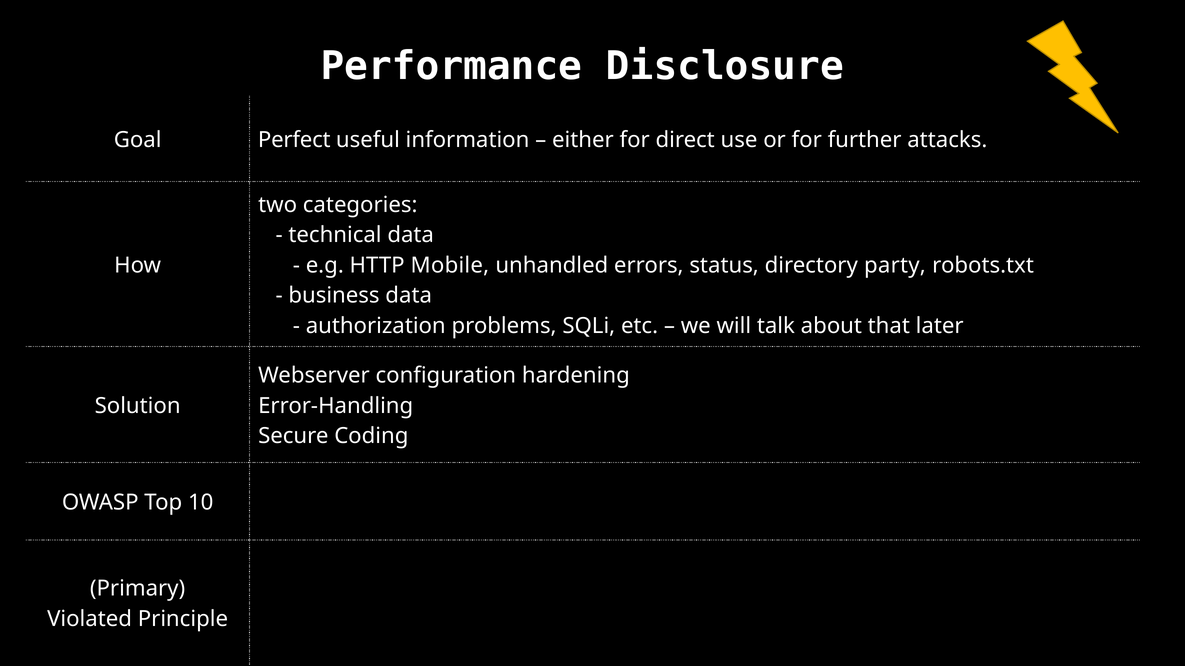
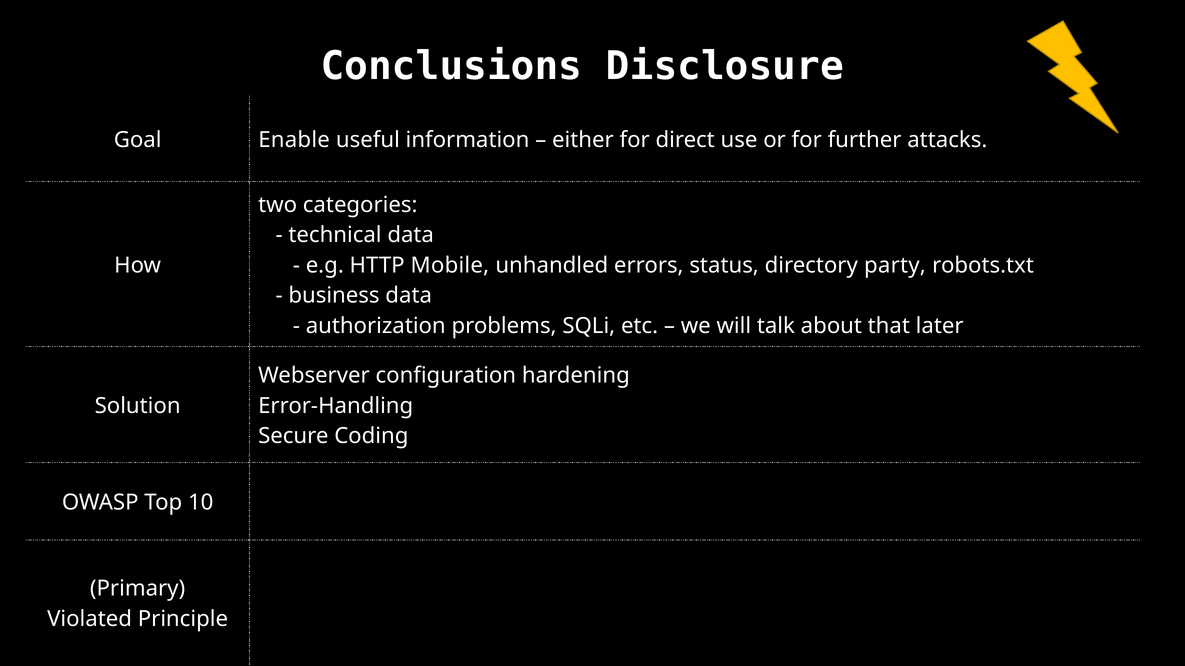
Performance: Performance -> Conclusions (451, 66)
Perfect: Perfect -> Enable (294, 140)
